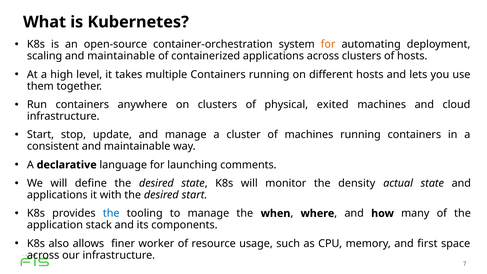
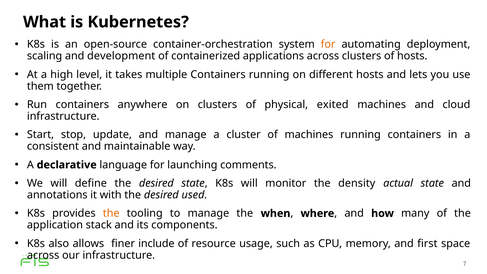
scaling and maintainable: maintainable -> development (121, 56)
applications: applications -> annotations (57, 195)
desired start: start -> used (194, 195)
the colour: blue -> orange (111, 213)
worker: worker -> include (156, 243)
